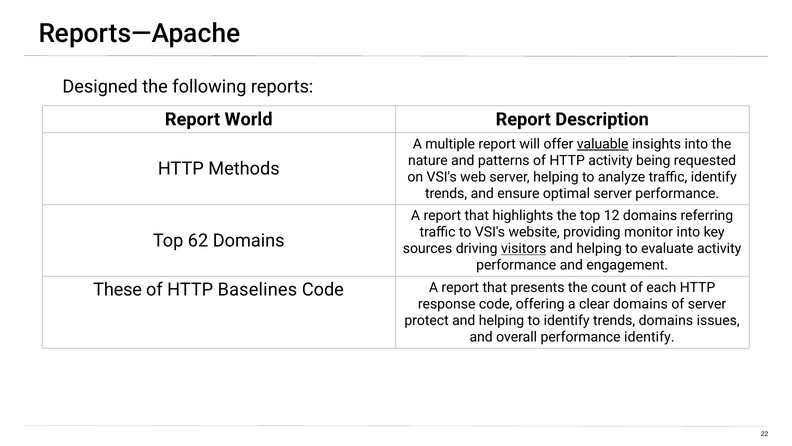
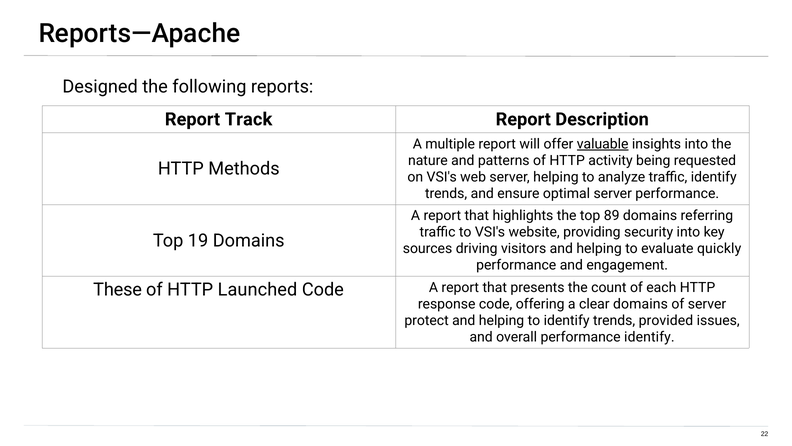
World: World -> Track (249, 119)
12: 12 -> 89 (612, 216)
monitor: monitor -> security (649, 232)
62: 62 -> 19 (198, 240)
visitors underline: present -> none (524, 249)
evaluate activity: activity -> quickly (719, 249)
Baselines: Baselines -> Launched (257, 290)
trends domains: domains -> provided (666, 320)
